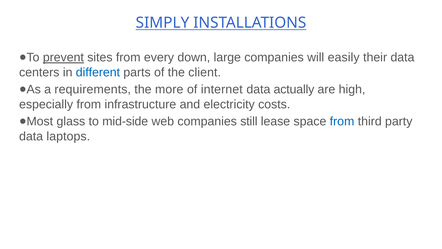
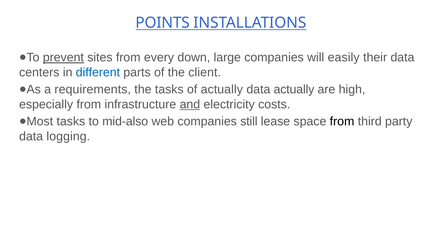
SIMPLY: SIMPLY -> POINTS (163, 23)
the more: more -> tasks (169, 89)
of internet: internet -> actually (222, 89)
and underline: none -> present (190, 104)
glass: glass -> tasks (71, 121)
mid-side: mid-side -> mid-also (125, 121)
from colour: blue -> black (342, 121)
laptops: laptops -> logging (68, 136)
